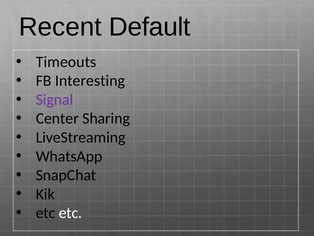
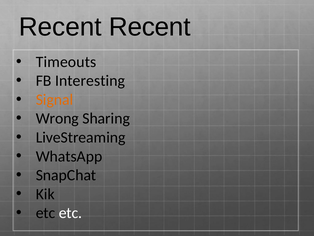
Recent Default: Default -> Recent (150, 27)
Signal colour: purple -> orange (55, 99)
Center: Center -> Wrong (57, 118)
